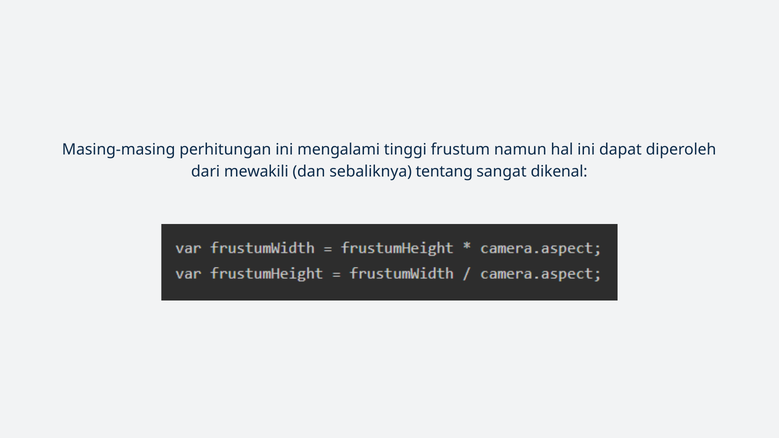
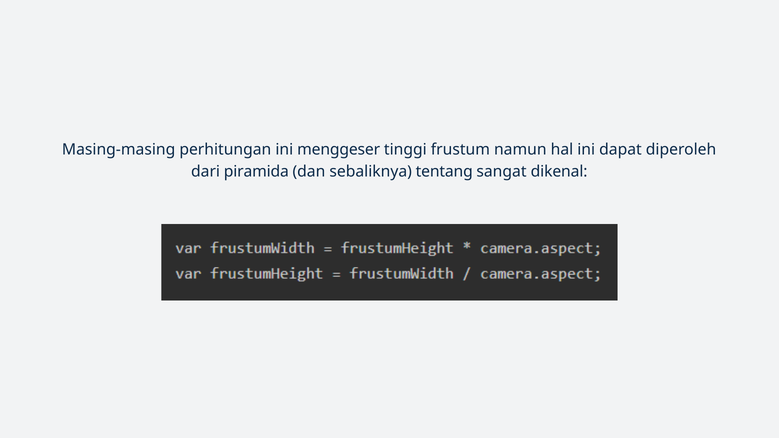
mengalami: mengalami -> menggeser (339, 150)
mewakili: mewakili -> piramida (256, 172)
